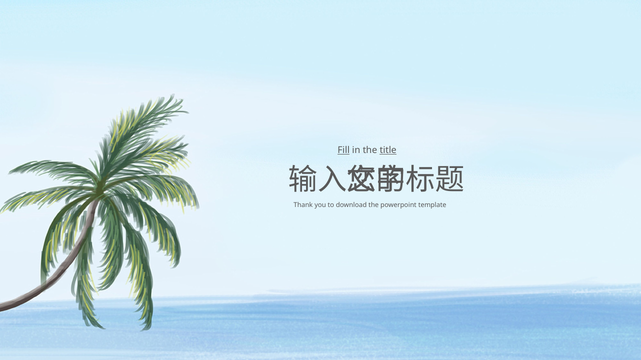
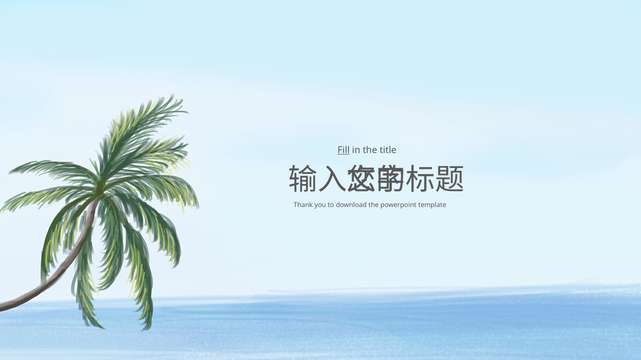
title underline: present -> none (388, 151)
